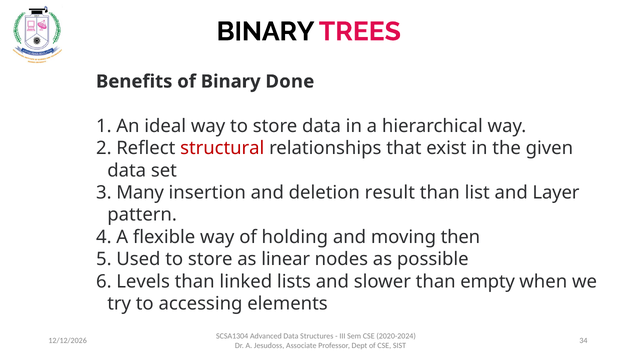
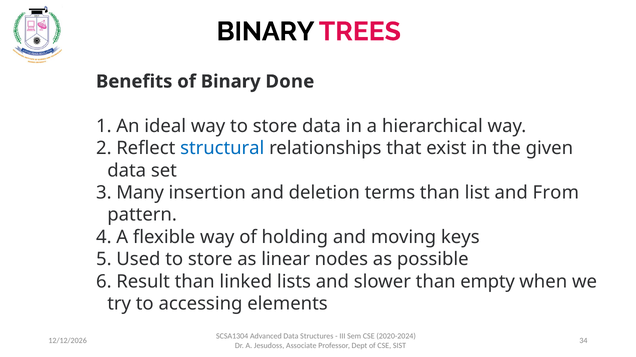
structural colour: red -> blue (222, 148)
result: result -> terms (390, 193)
Layer: Layer -> From (556, 193)
then: then -> keys (460, 238)
Levels: Levels -> Result (143, 282)
